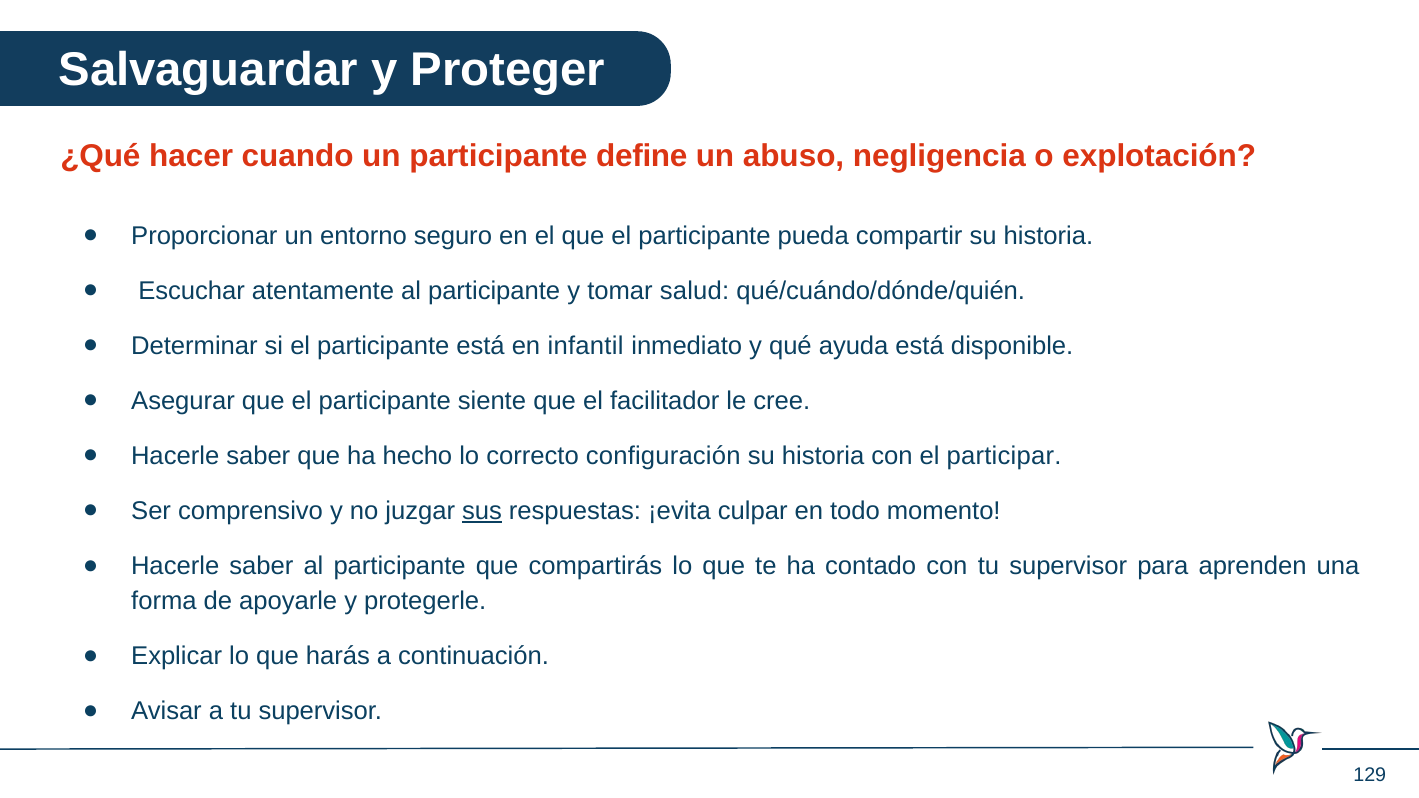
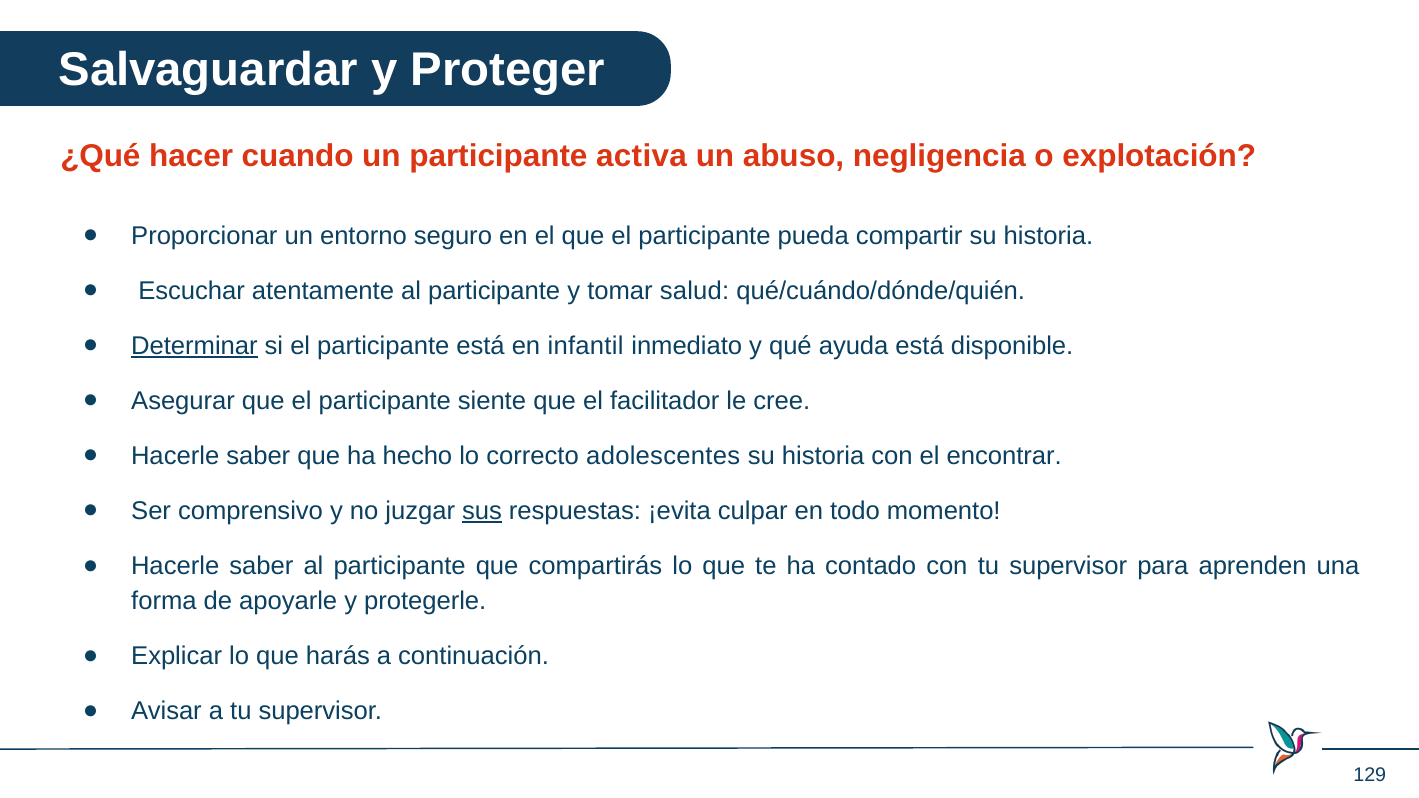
define: define -> activa (641, 156)
Determinar underline: none -> present (194, 346)
configuración: configuración -> adolescentes (663, 456)
participar: participar -> encontrar (1004, 456)
